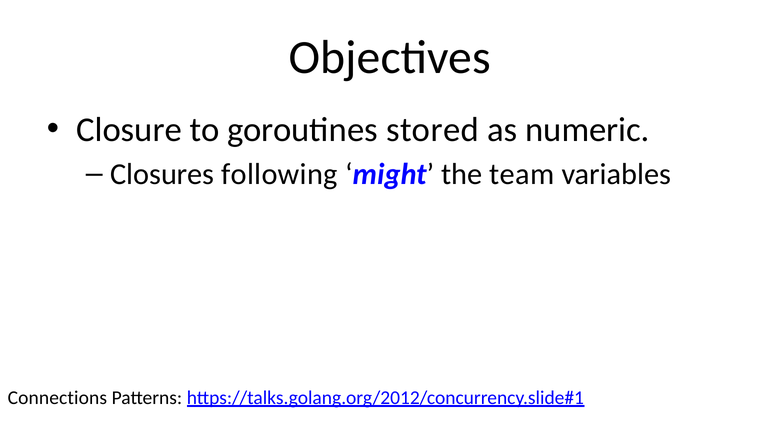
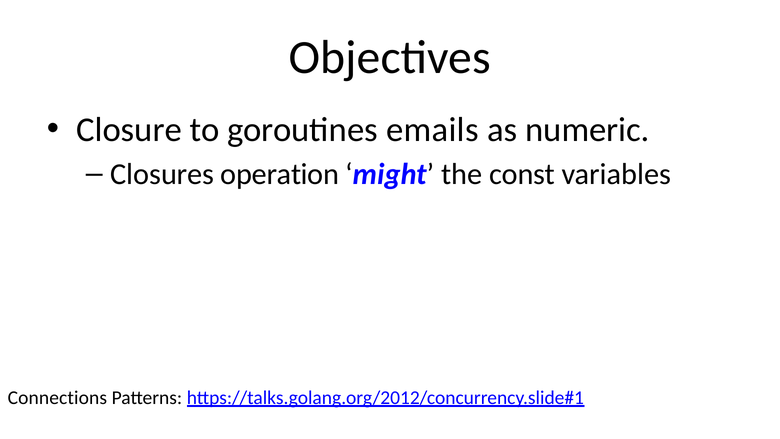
stored: stored -> emails (432, 130)
following: following -> operation (280, 174)
team: team -> const (522, 174)
